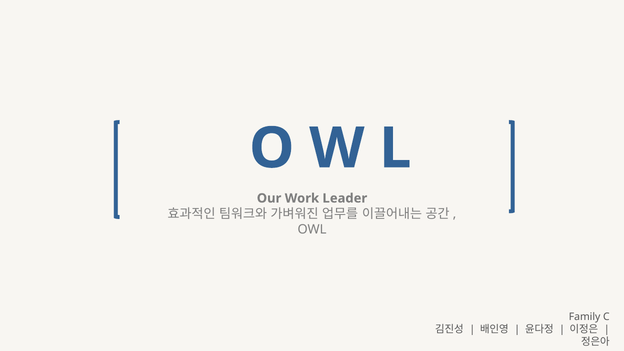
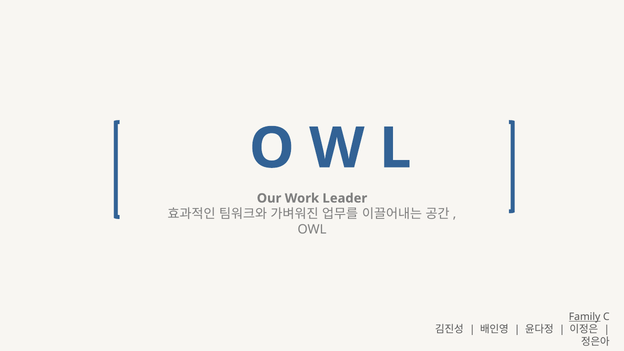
Family underline: none -> present (585, 317)
